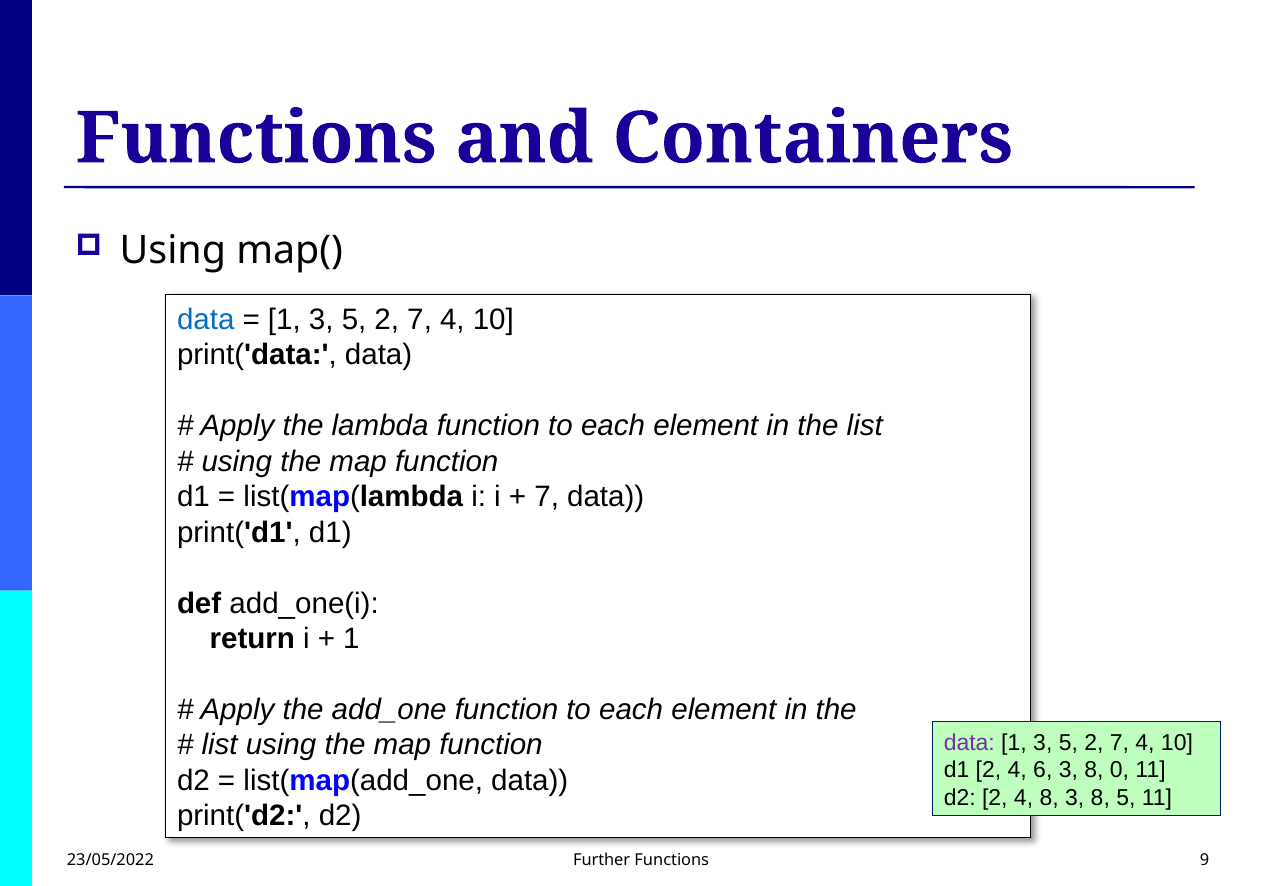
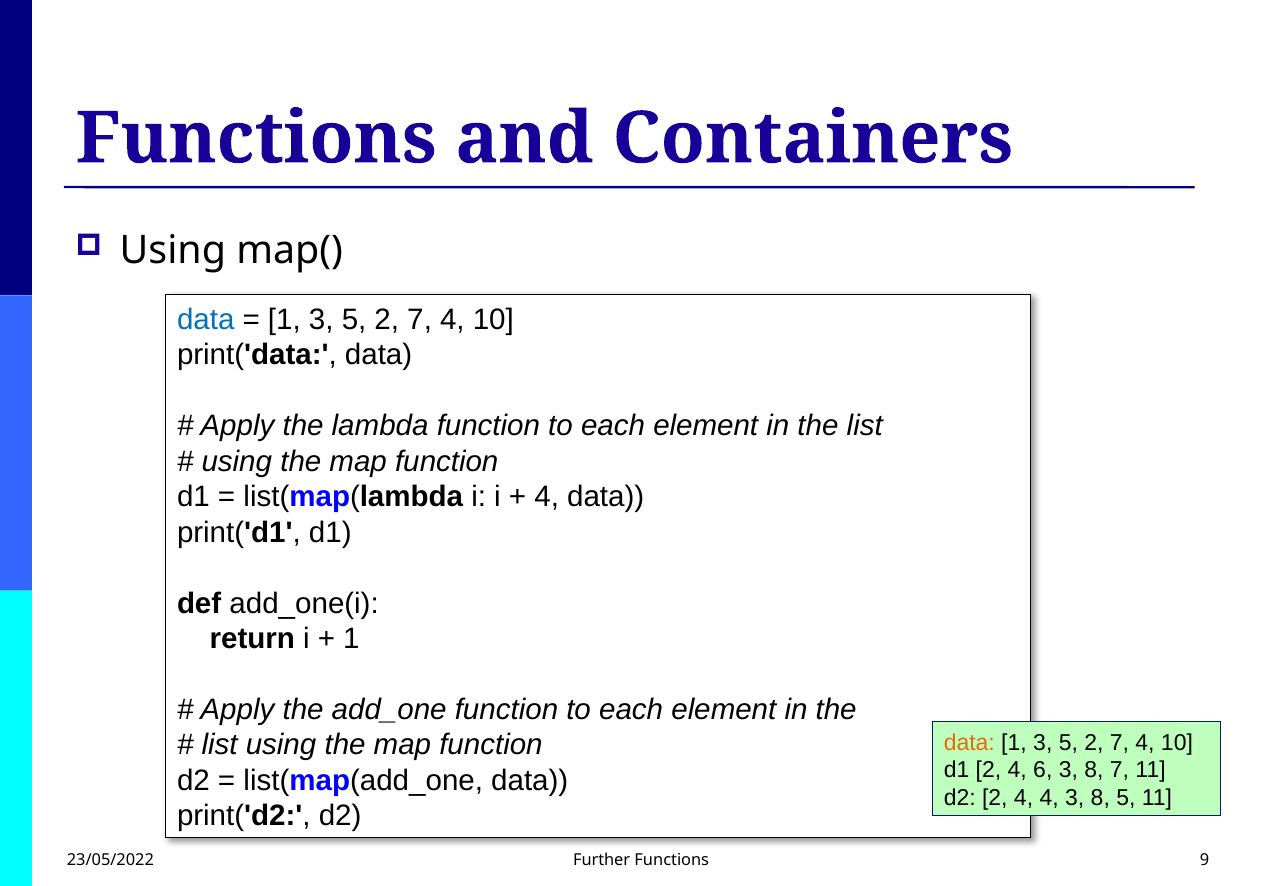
7: 7 -> 4 (547, 497)
data colour: purple -> orange (969, 743)
8 0: 0 -> 7 (1119, 770)
4 8: 8 -> 4 (1049, 798)
